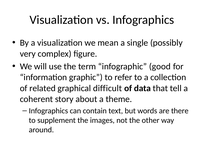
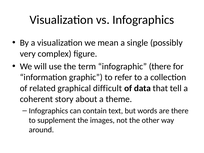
infographic good: good -> there (160, 66)
